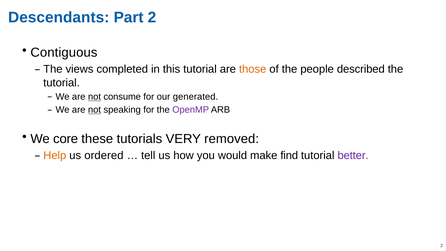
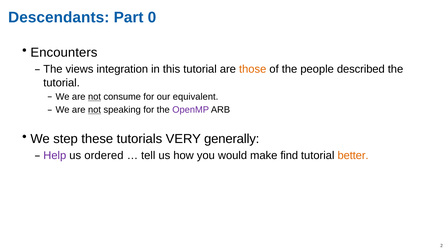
Part 2: 2 -> 0 (152, 17)
Contiguous: Contiguous -> Encounters (64, 53)
completed: completed -> integration (122, 69)
generated: generated -> equivalent (196, 97)
core: core -> step (66, 139)
removed: removed -> generally (232, 139)
Help colour: orange -> purple (55, 156)
better colour: purple -> orange (353, 156)
